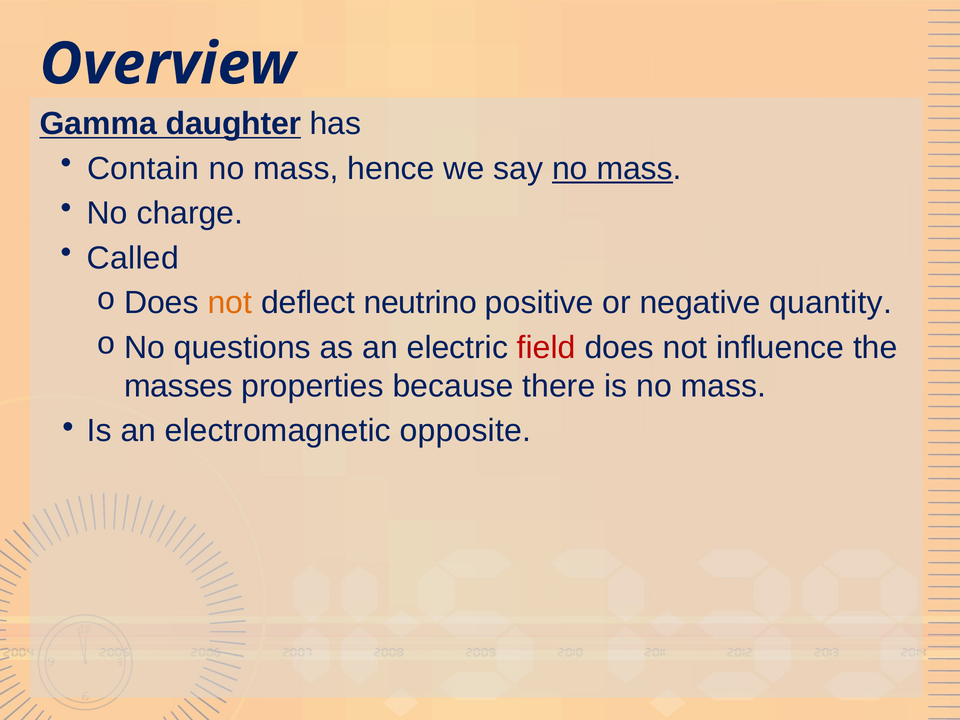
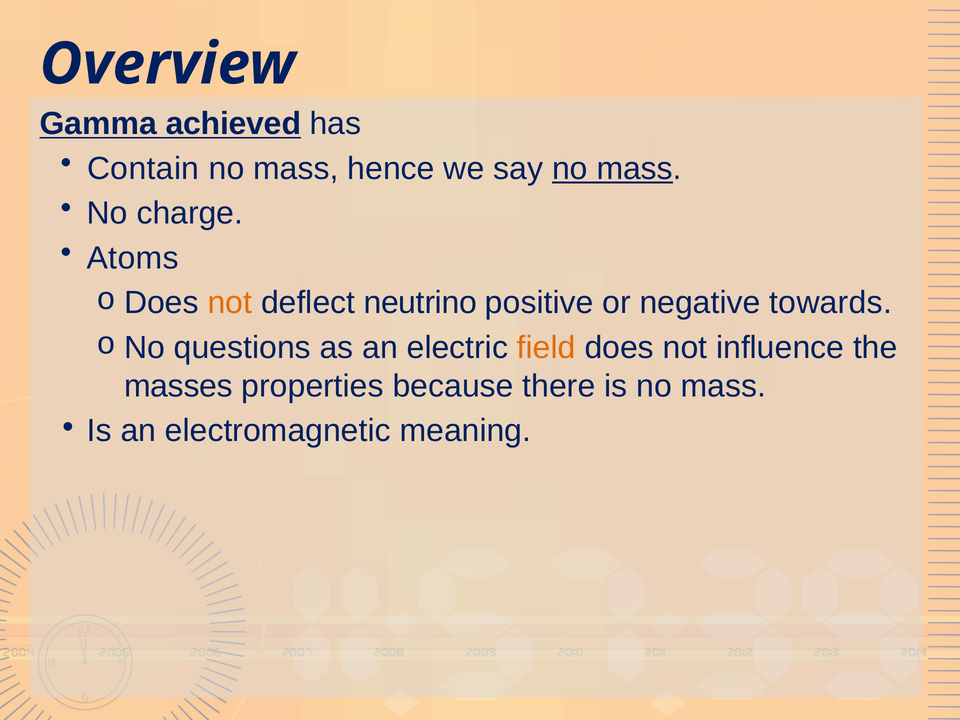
daughter: daughter -> achieved (233, 124)
Called: Called -> Atoms (133, 258)
quantity: quantity -> towards (831, 303)
field colour: red -> orange (546, 348)
opposite: opposite -> meaning (465, 431)
